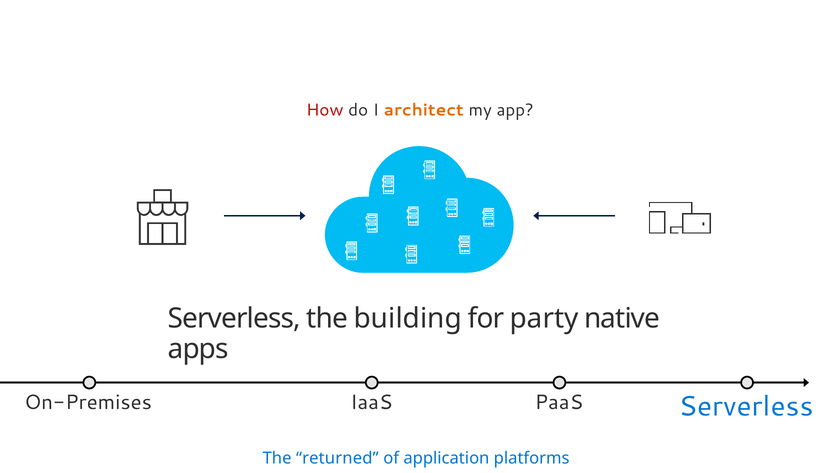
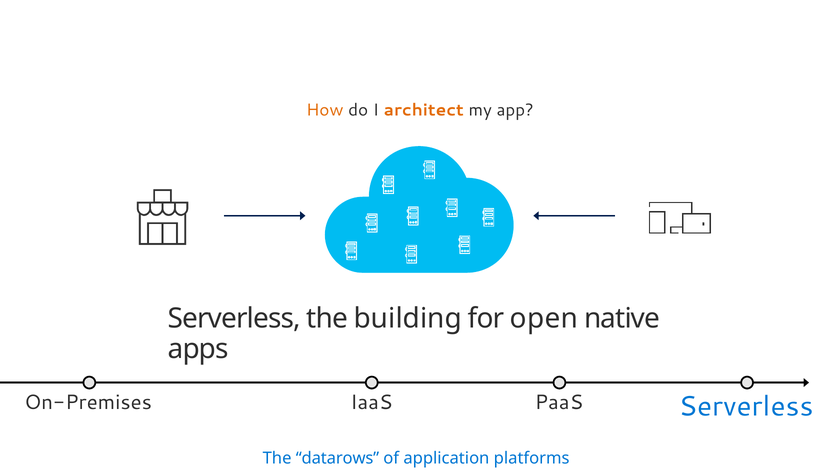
How colour: red -> orange (325, 110)
party: party -> open (544, 318)
returned: returned -> datarows (337, 458)
